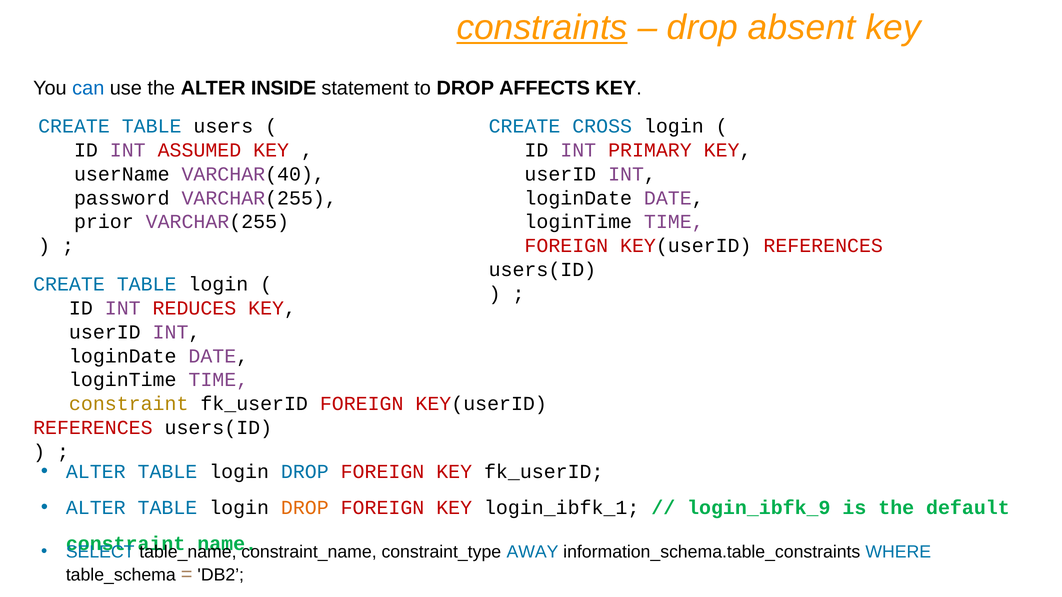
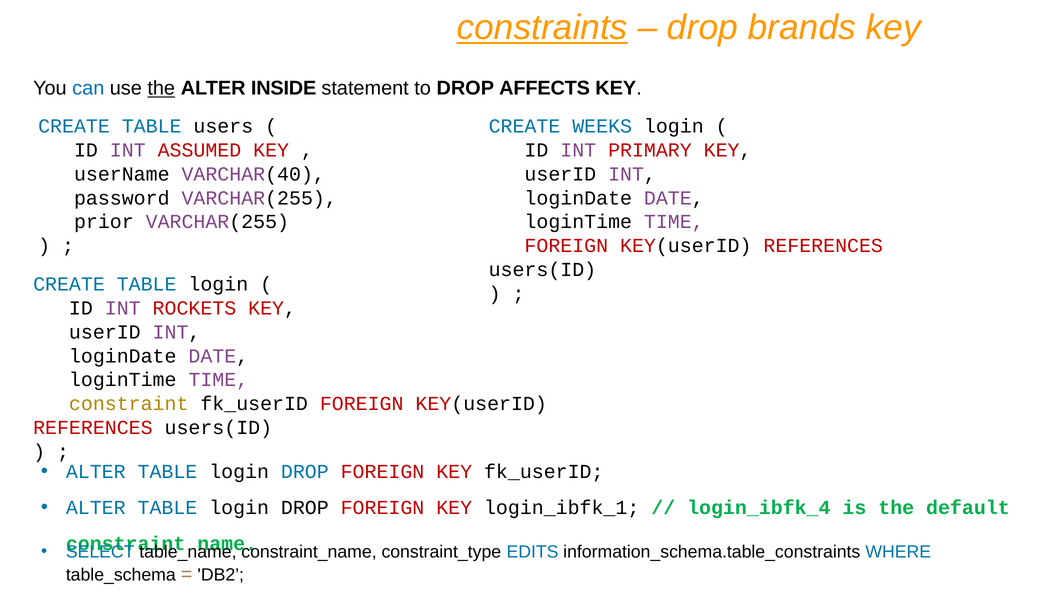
absent: absent -> brands (802, 28)
the underline: none -> present (161, 88)
CROSS: CROSS -> WEEKS (602, 126)
REDUCES: REDUCES -> ROCKETS (194, 308)
DROP colour: orange -> black (305, 508)
login_ibfk_9: login_ibfk_9 -> login_ibfk_4 (759, 508)
AWAY: AWAY -> EDITS (532, 552)
